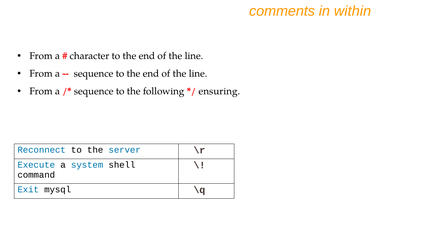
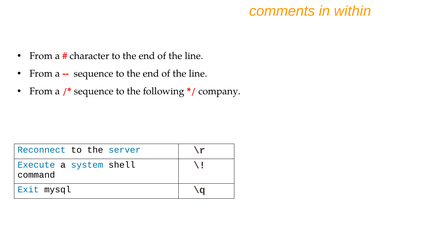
ensuring: ensuring -> company (219, 91)
